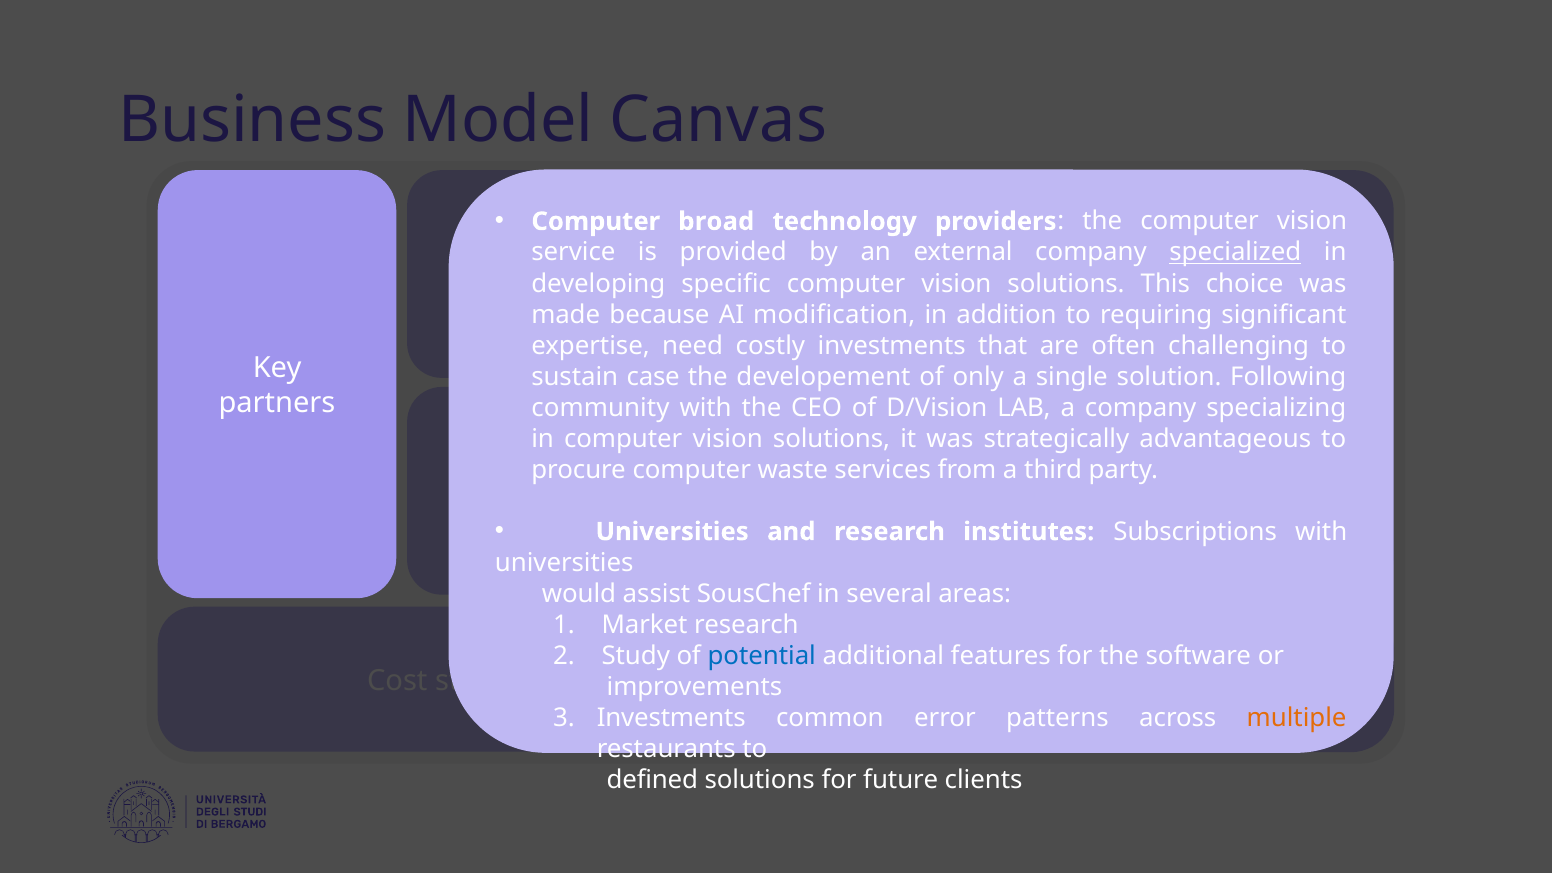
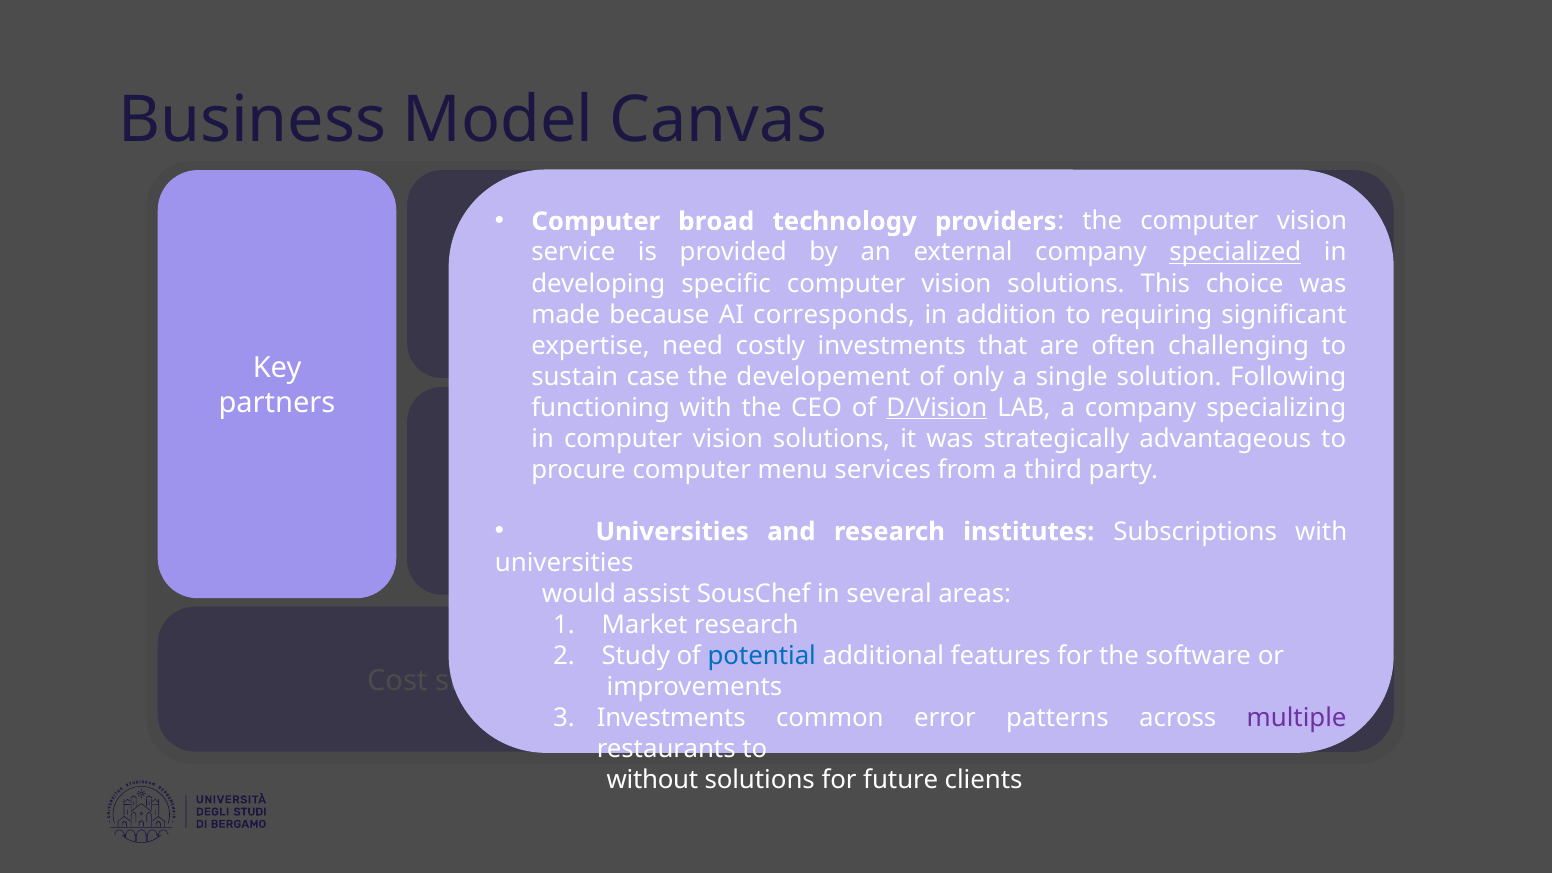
modification: modification -> corresponds (834, 315)
community: community -> functioning (601, 408)
D/Vision underline: none -> present (937, 408)
waste: waste -> menu (793, 470)
multiple colour: orange -> purple (1297, 718)
defined: defined -> without (652, 780)
